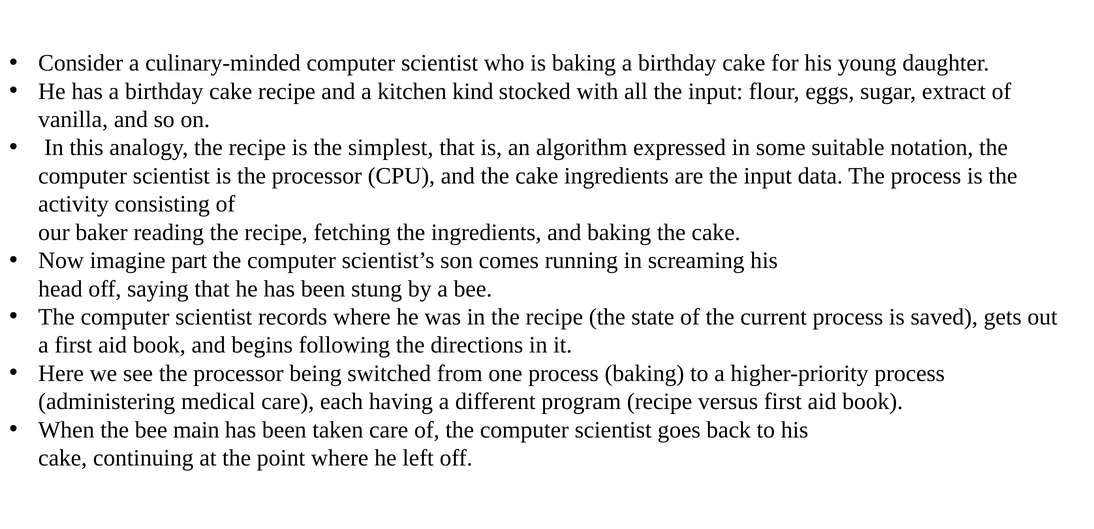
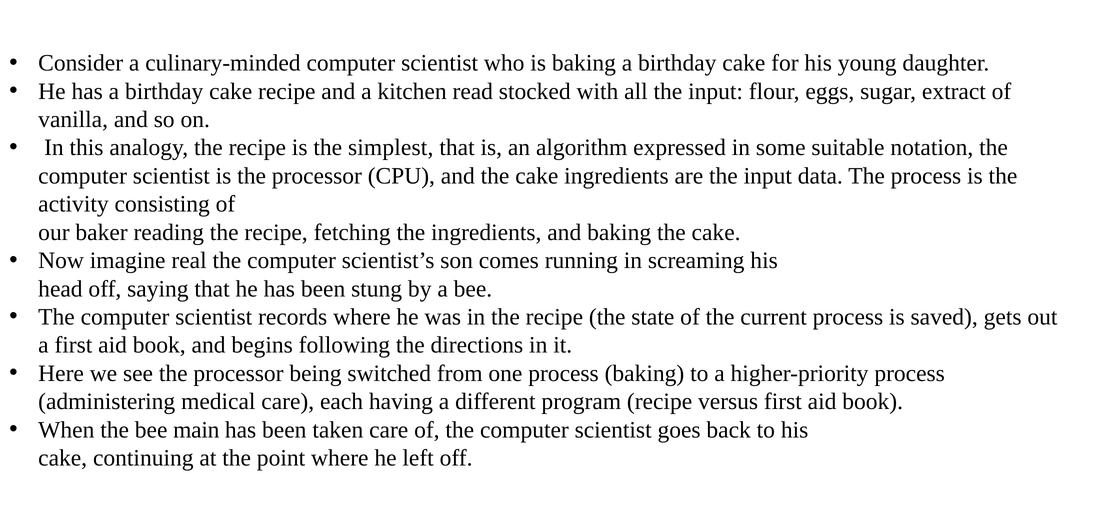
kind: kind -> read (473, 91)
part: part -> real (189, 261)
